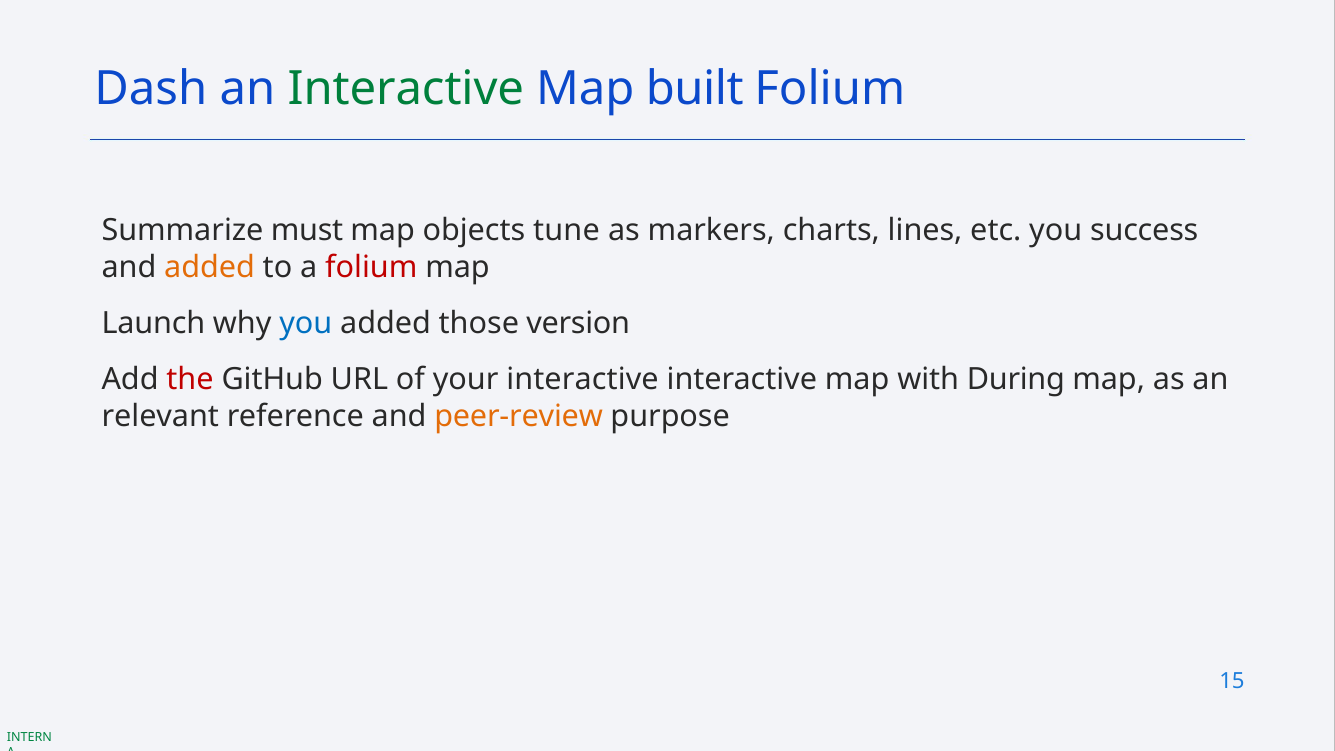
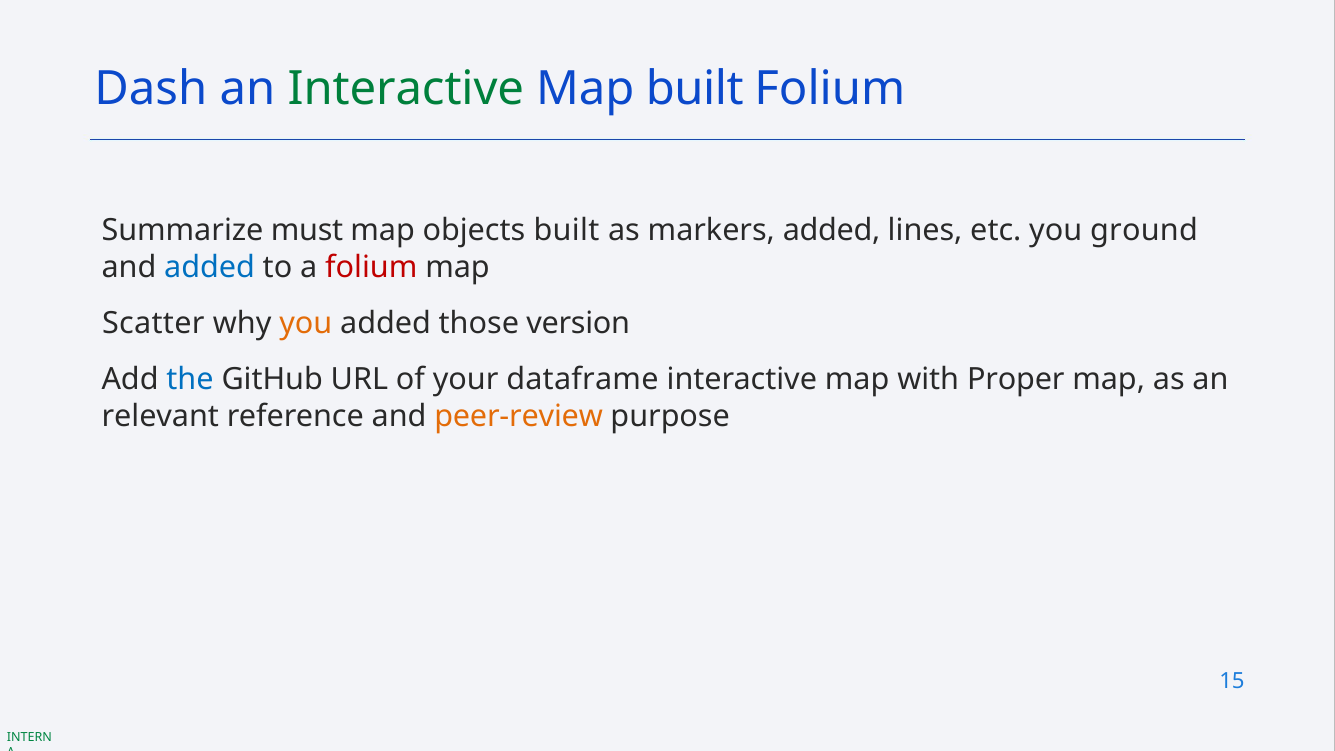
objects tune: tune -> built (566, 231)
markers charts: charts -> added (832, 231)
success: success -> ground (1144, 231)
added colour: orange -> blue (210, 267)
Launch: Launch -> Scatter (153, 323)
you colour: blue -> orange (306, 323)
the colour: red -> blue (190, 380)
your interactive: interactive -> dataframe (582, 380)
During: During -> Proper (1016, 380)
